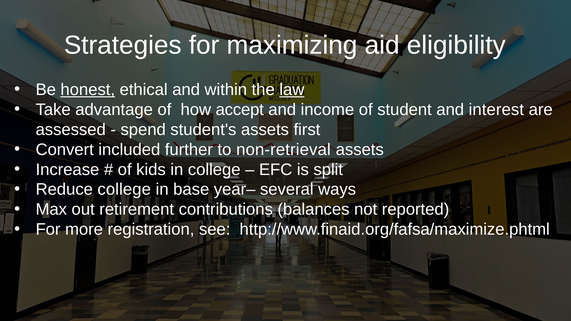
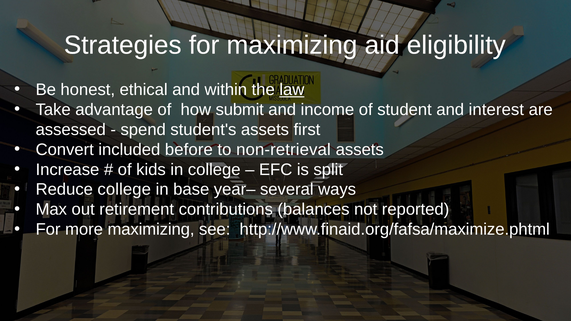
honest underline: present -> none (88, 90)
accept: accept -> submit (240, 110)
further: further -> before (189, 150)
more registration: registration -> maximizing (151, 230)
